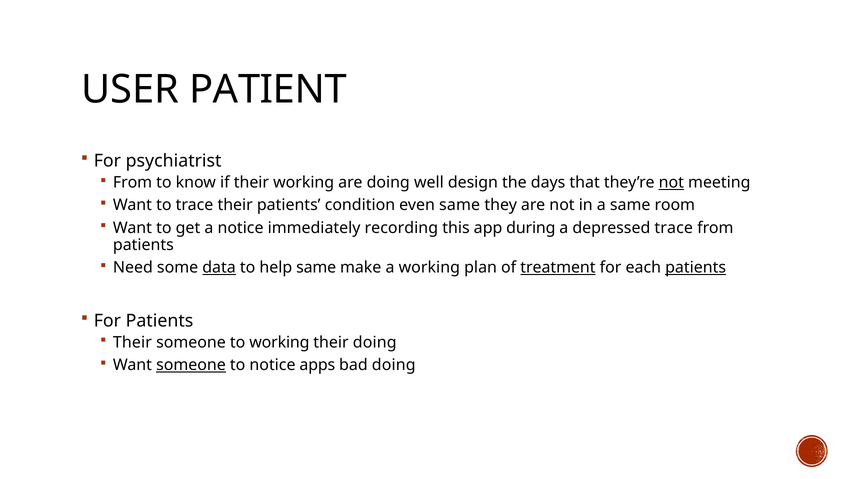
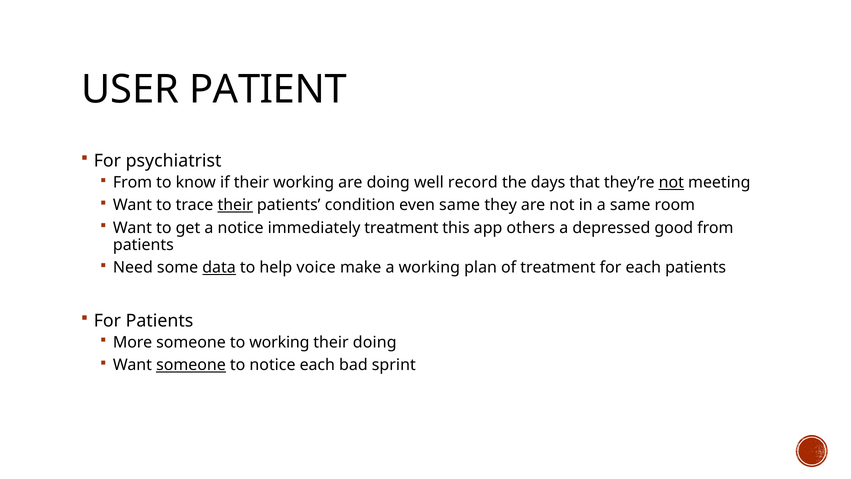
design: design -> record (473, 183)
their underline: none -> present (235, 205)
immediately recording: recording -> treatment (401, 228)
during: during -> others (531, 228)
depressed trace: trace -> good (674, 228)
help same: same -> voice (316, 267)
treatment underline: present -> none (558, 267)
patients underline: present -> none (696, 267)
Their: Their -> More (133, 342)
notice apps: apps -> each (317, 365)
bad doing: doing -> sprint (394, 365)
